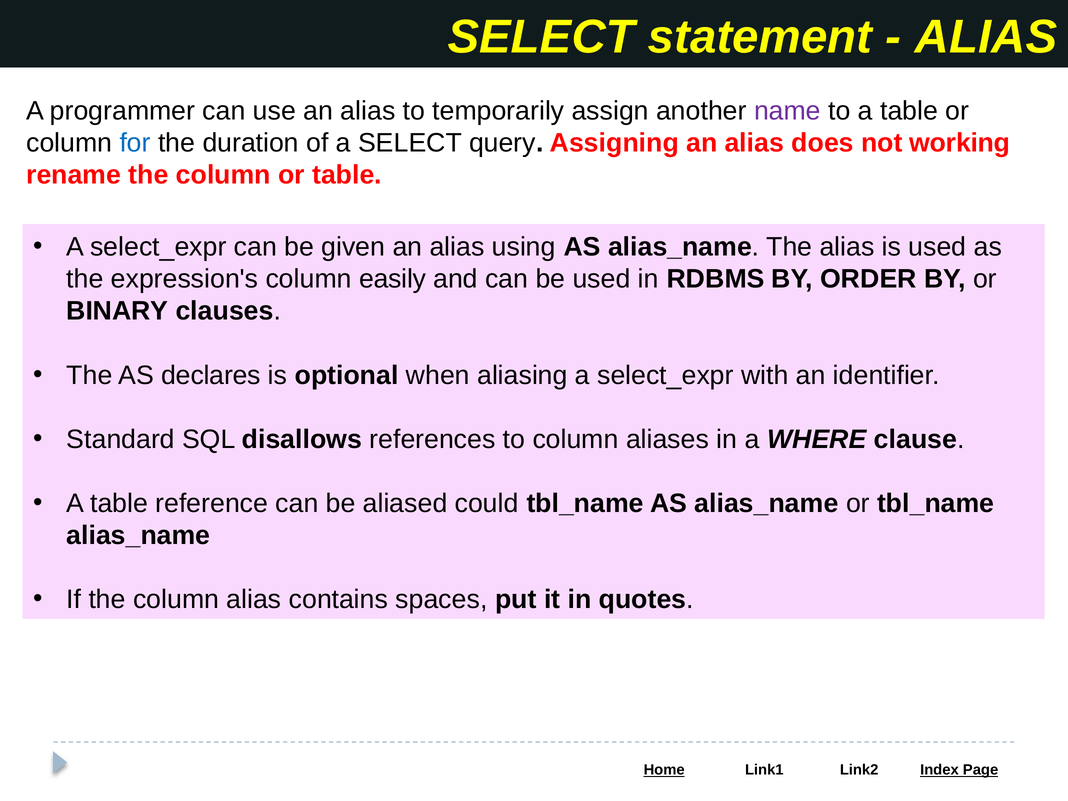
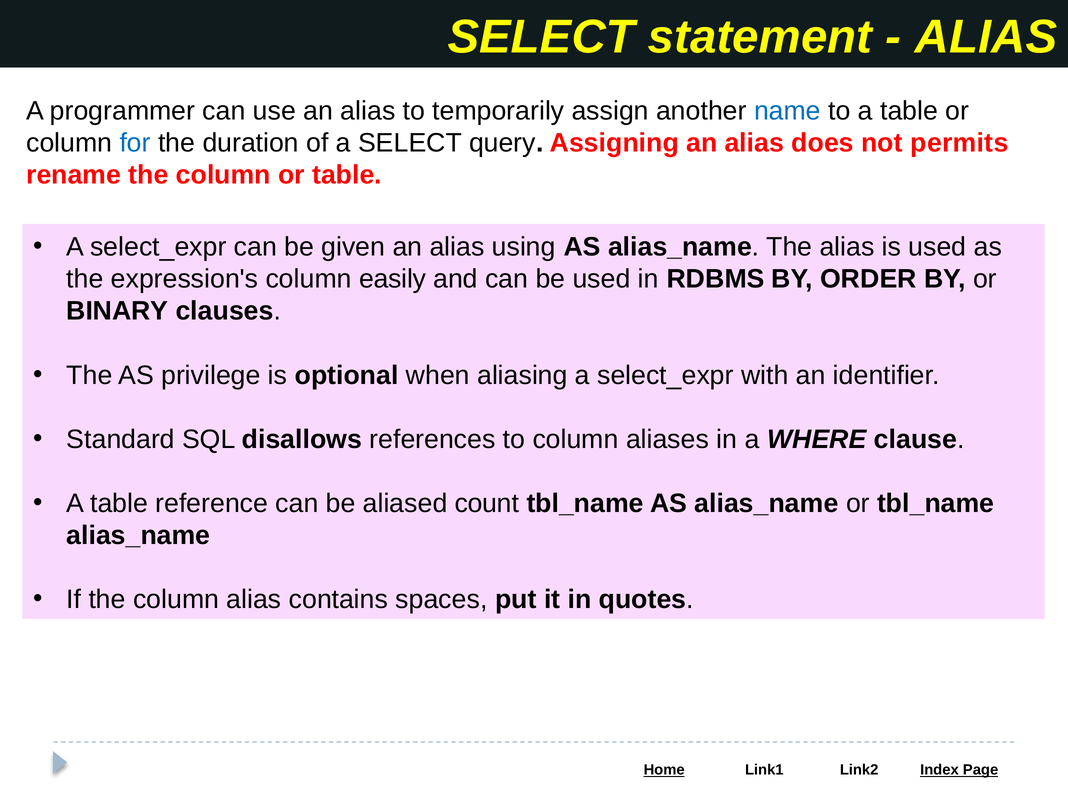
name colour: purple -> blue (787, 111)
working: working -> permits (959, 143)
declares: declares -> privilege (211, 375)
could: could -> count (487, 503)
